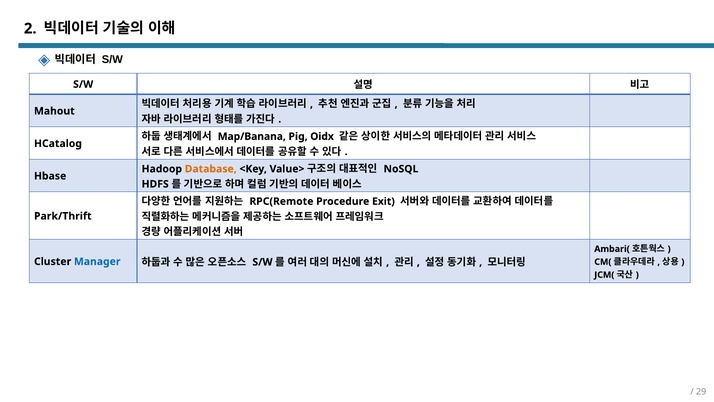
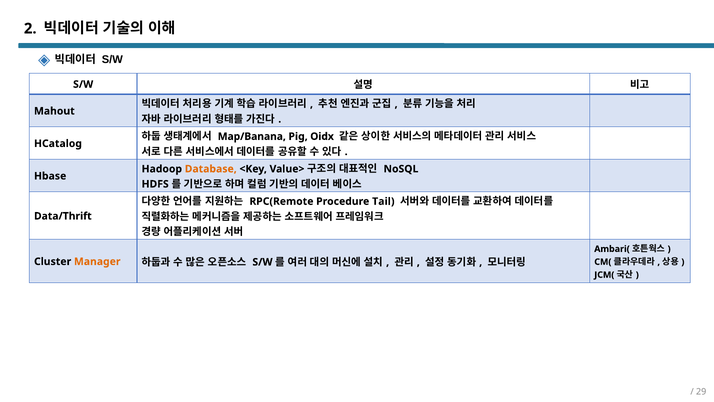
Exit: Exit -> Tail (383, 201)
Park/Thrift: Park/Thrift -> Data/Thrift (63, 216)
Manager colour: blue -> orange (97, 261)
